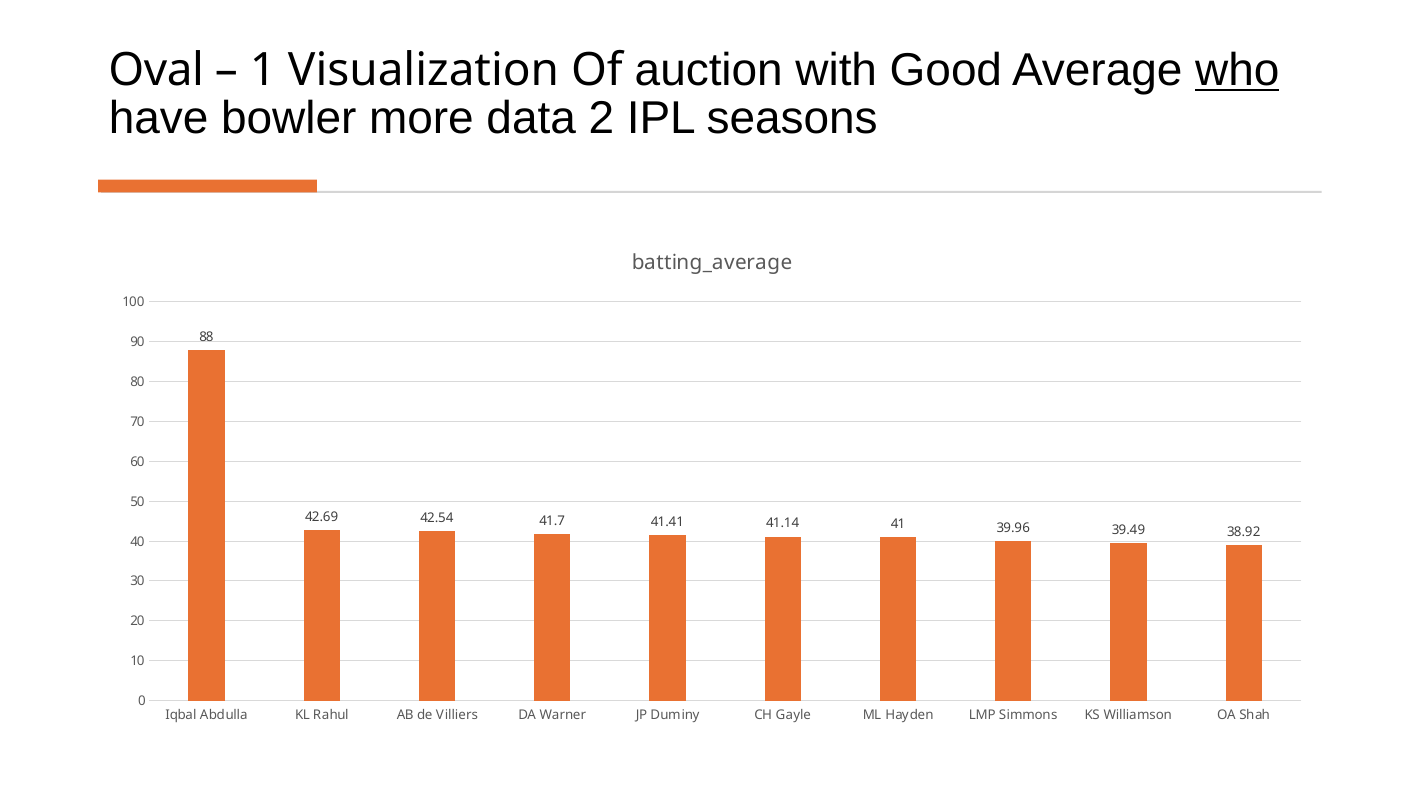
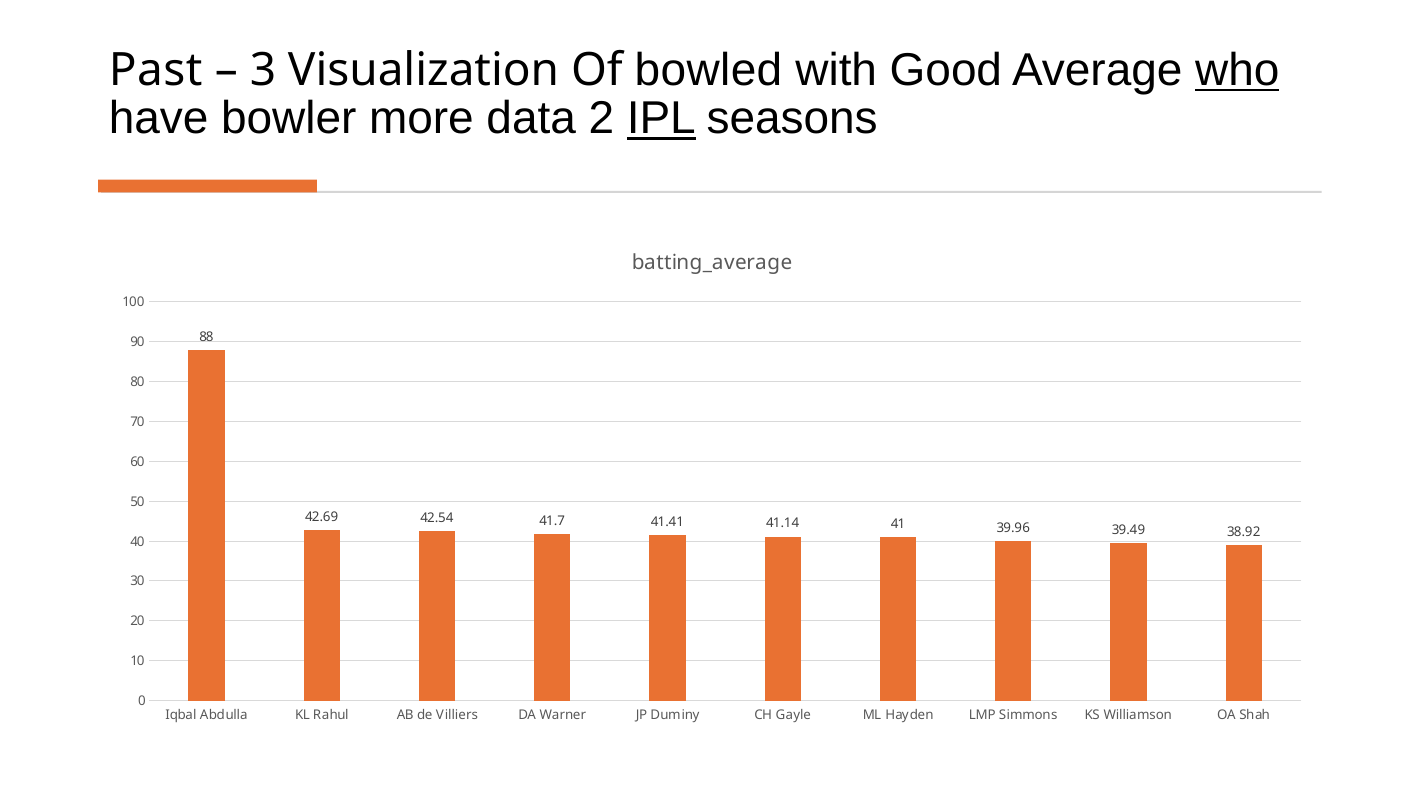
Oval: Oval -> Past (156, 70)
1: 1 -> 3 (263, 70)
auction: auction -> bowled (709, 70)
IPL underline: none -> present (661, 119)
